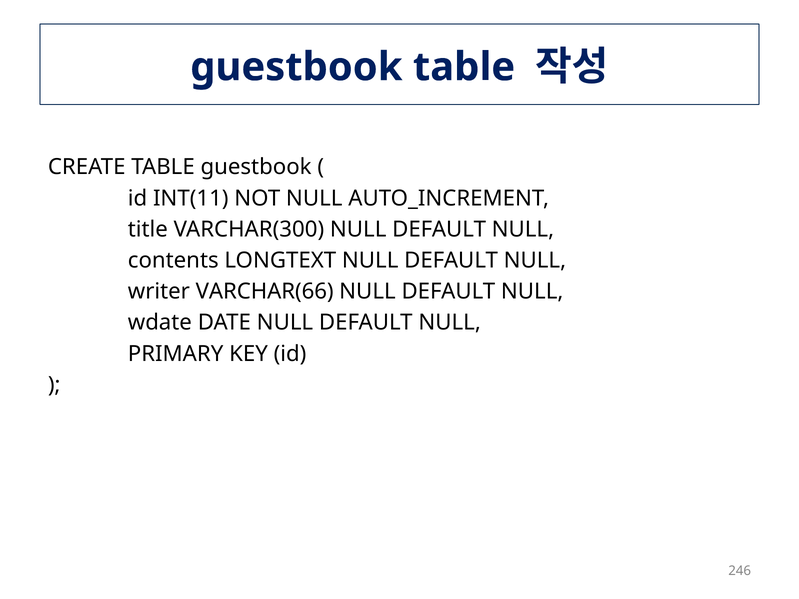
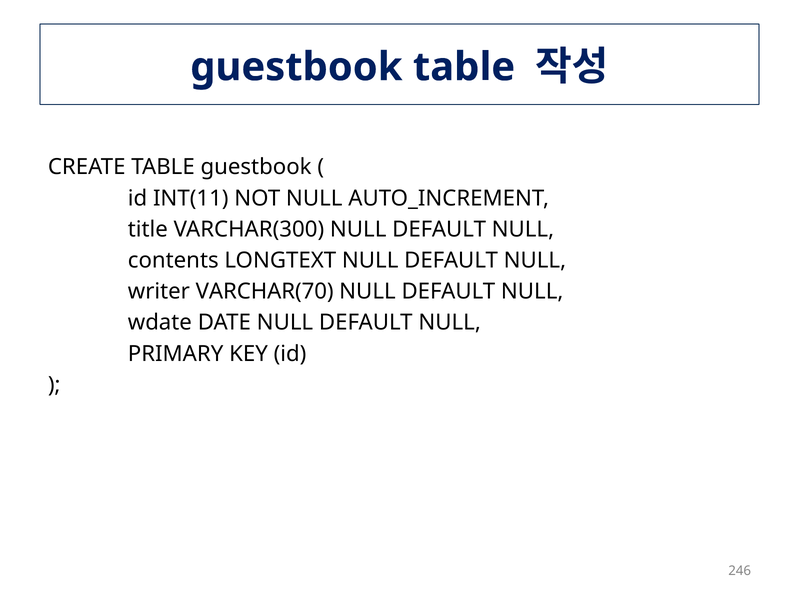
VARCHAR(66: VARCHAR(66 -> VARCHAR(70 (265, 292)
